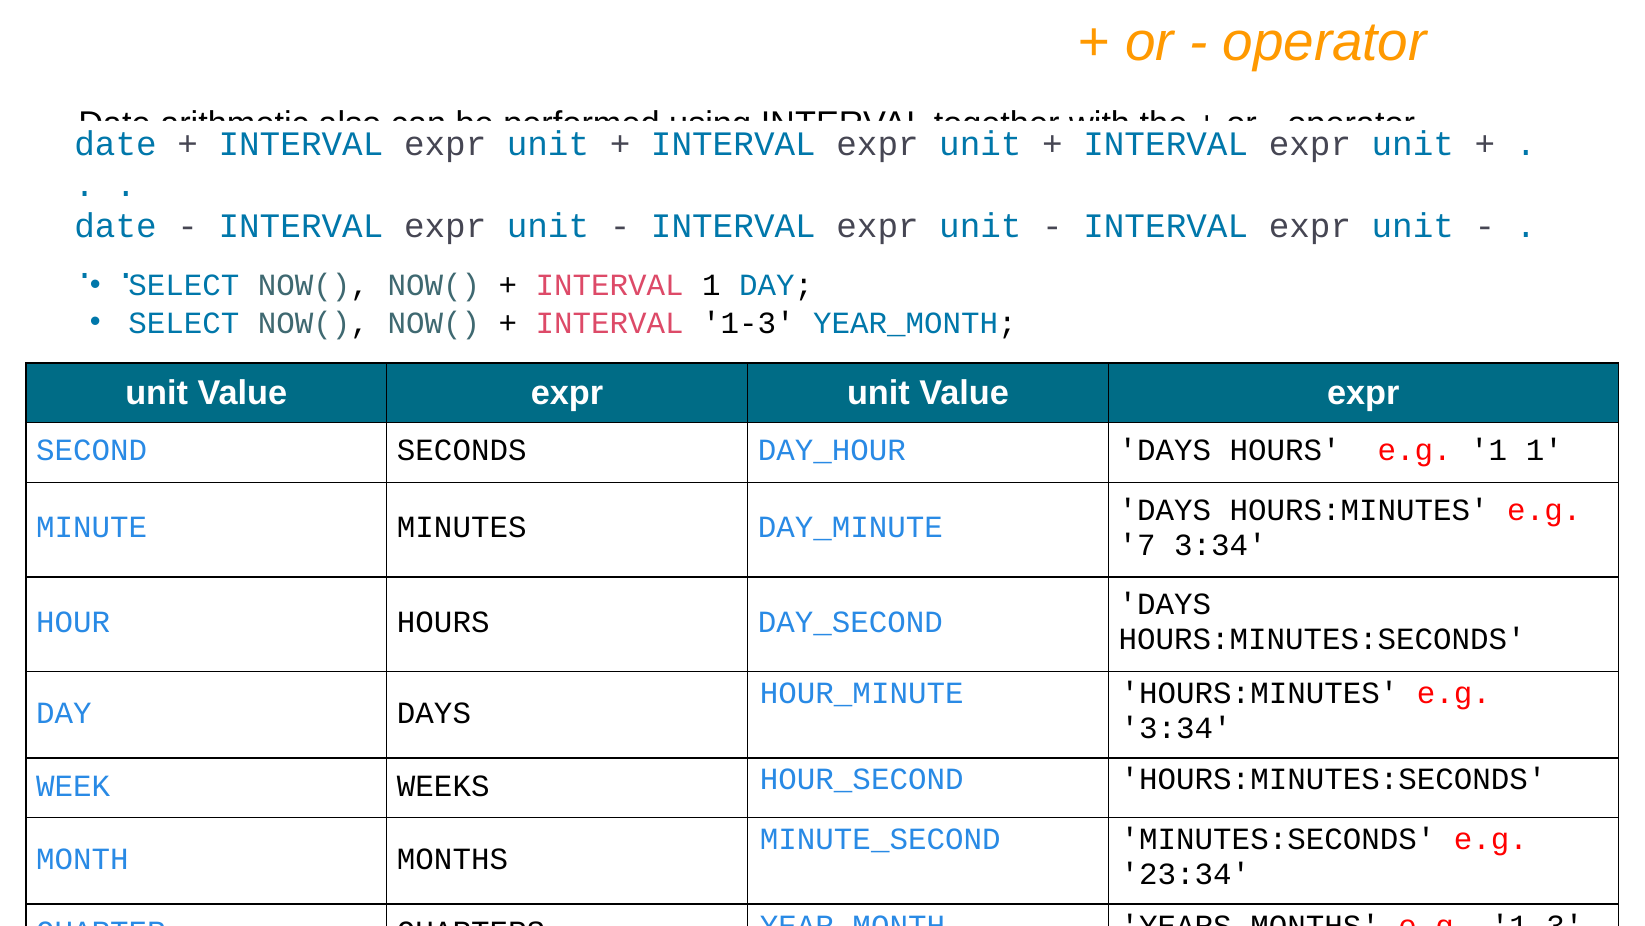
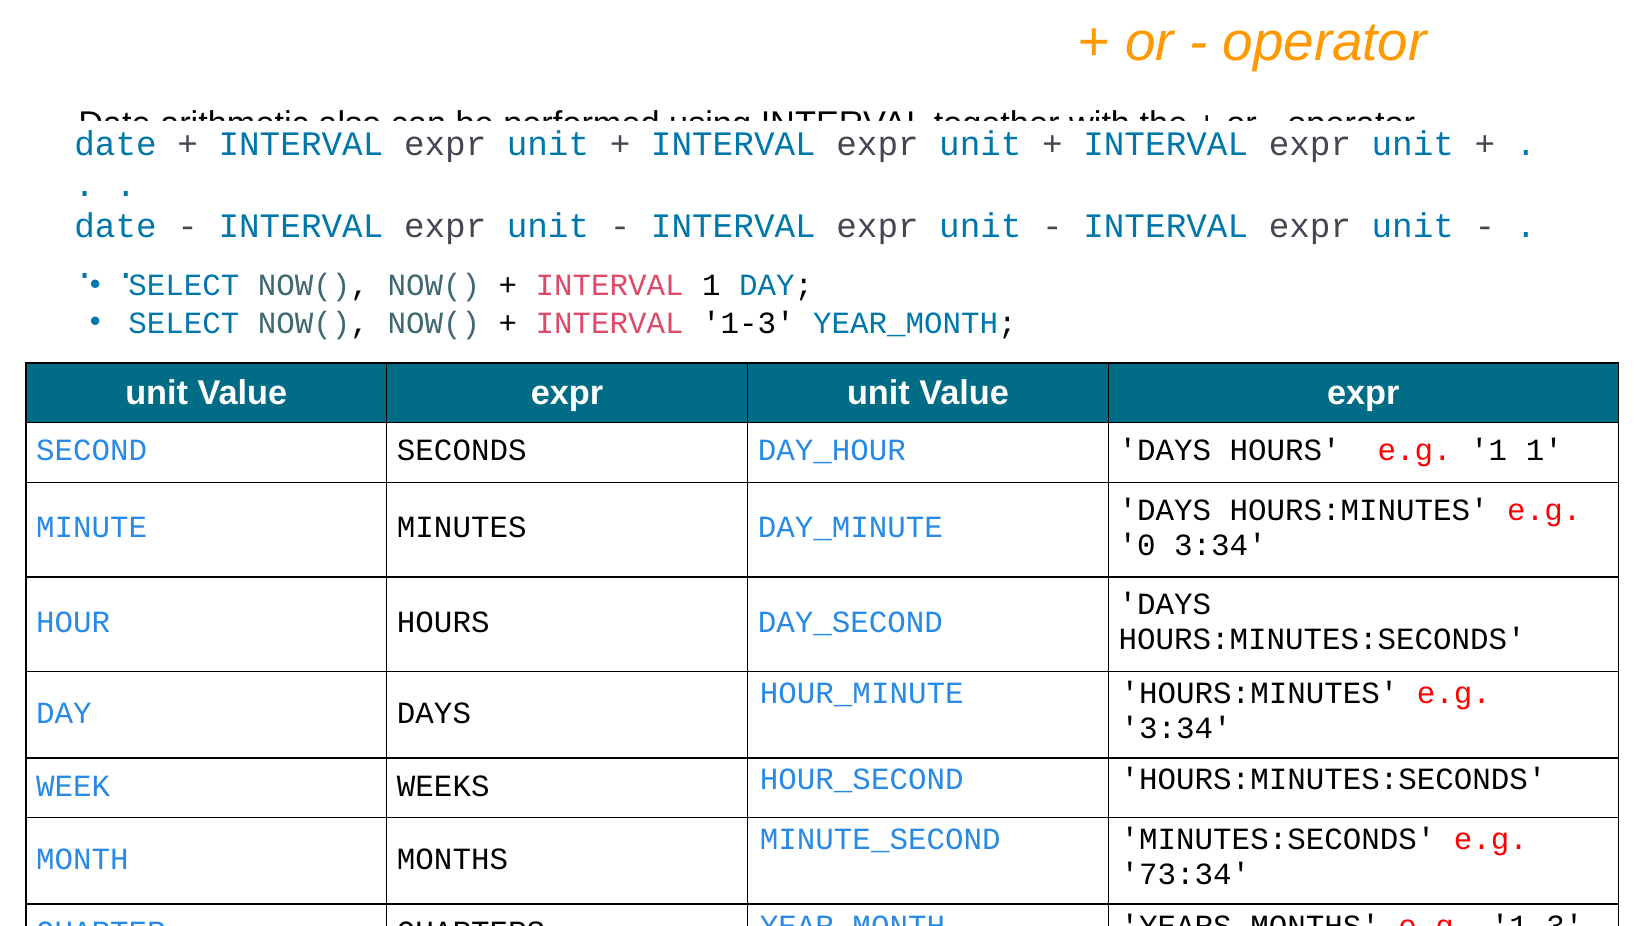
7: 7 -> 0 (1137, 545)
23:34: 23:34 -> 73:34 (1185, 874)
